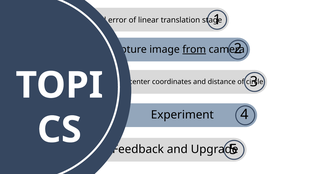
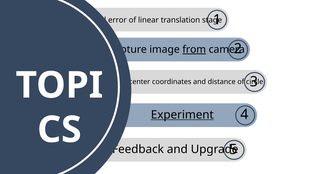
Experiment underline: none -> present (182, 115)
